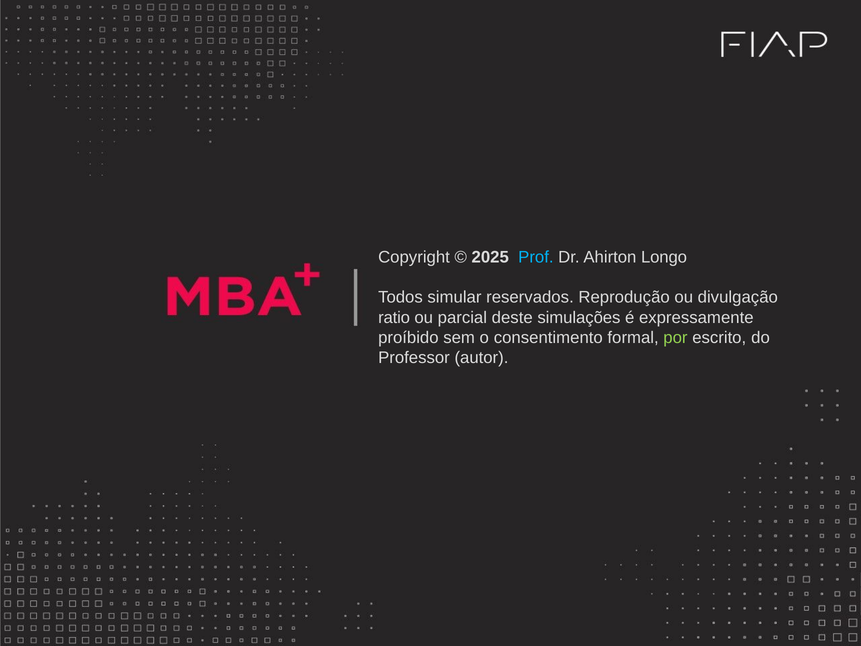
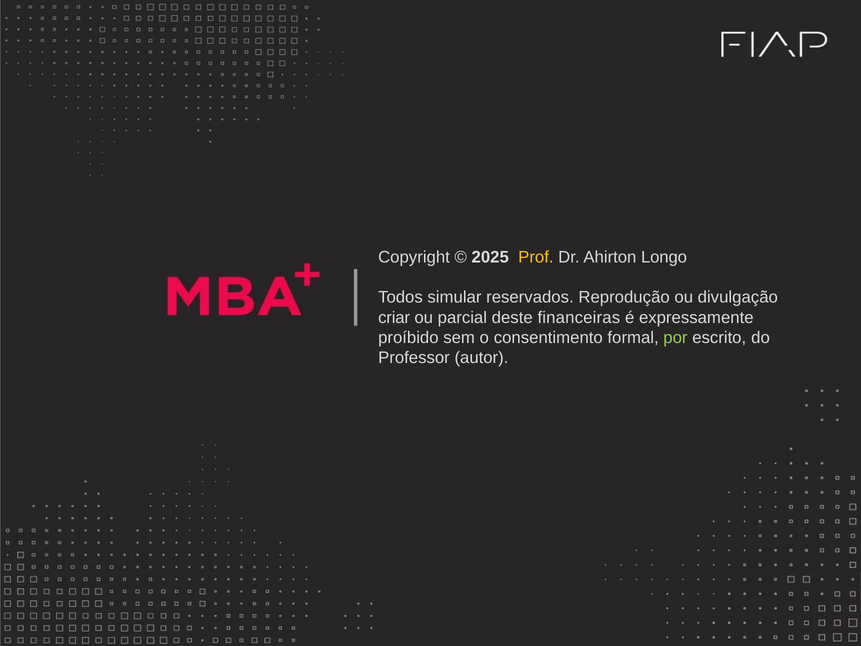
Prof colour: light blue -> yellow (536, 257)
ratio: ratio -> criar (394, 317)
simulações: simulações -> financeiras (579, 317)
